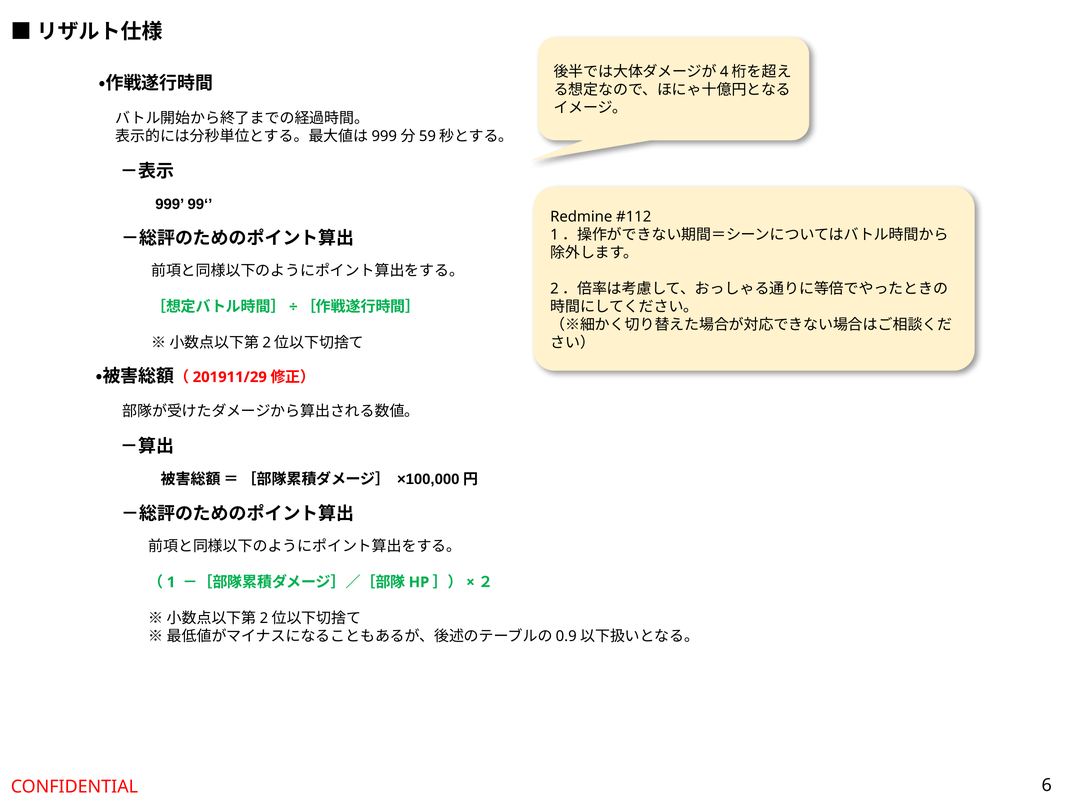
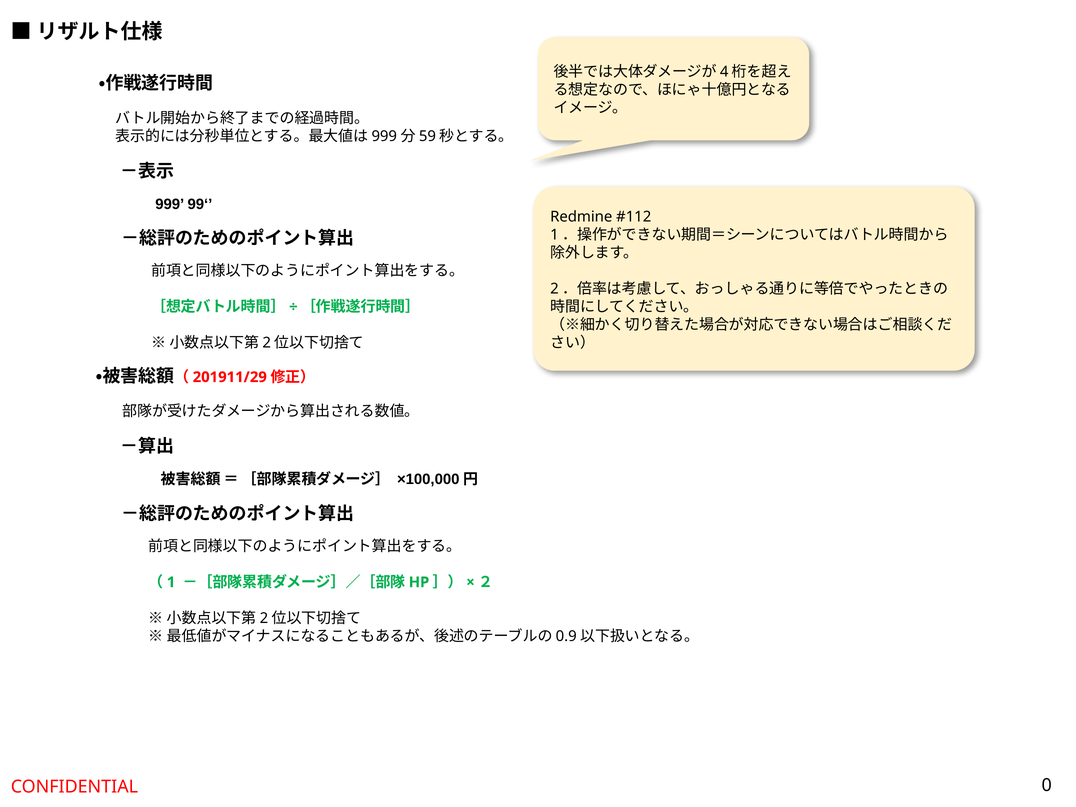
6: 6 -> 0 (1047, 785)
